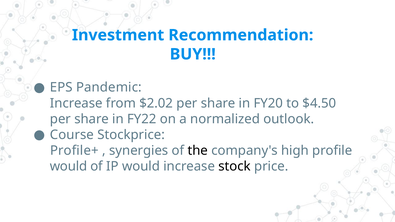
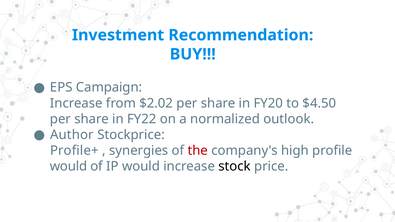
Pandemic: Pandemic -> Campaign (109, 87)
Course: Course -> Author (72, 135)
the colour: black -> red (198, 151)
